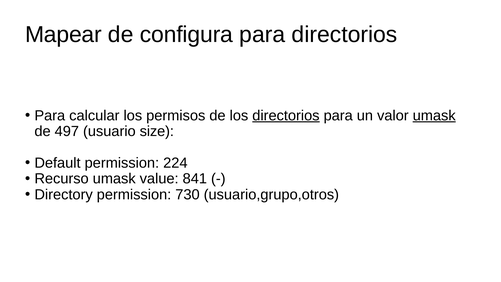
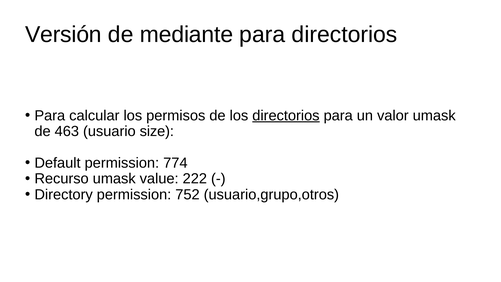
Mapear: Mapear -> Versión (63, 35)
configura: configura -> mediante (186, 35)
umask underline: present -> none (434, 116)
497: 497 -> 463 (67, 131)
224: 224 -> 774 (175, 163)
841: 841 -> 222 (195, 179)
730: 730 -> 752 (187, 194)
